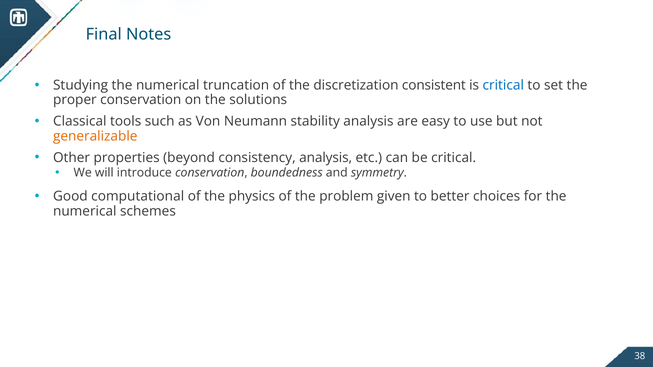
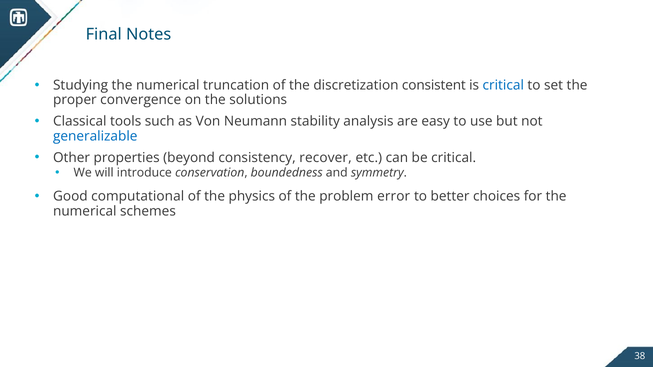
proper conservation: conservation -> convergence (141, 100)
generalizable colour: orange -> blue (95, 136)
consistency analysis: analysis -> recover (326, 158)
given: given -> error (394, 197)
